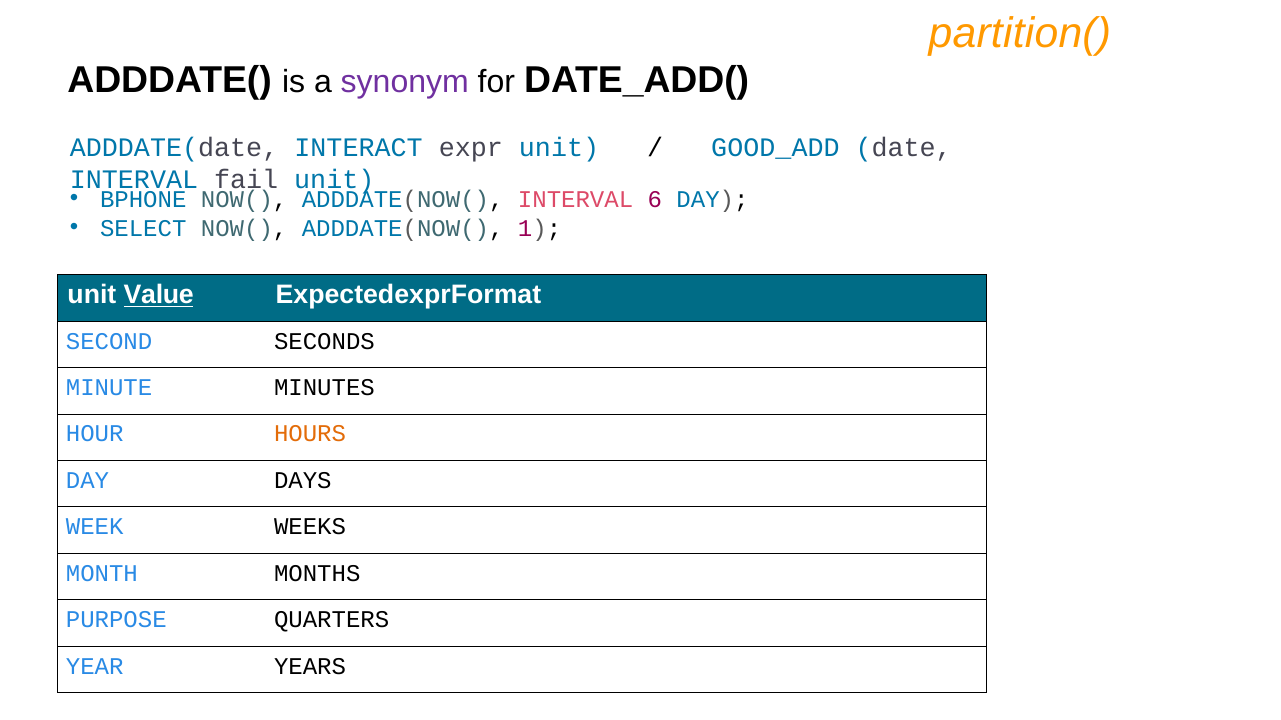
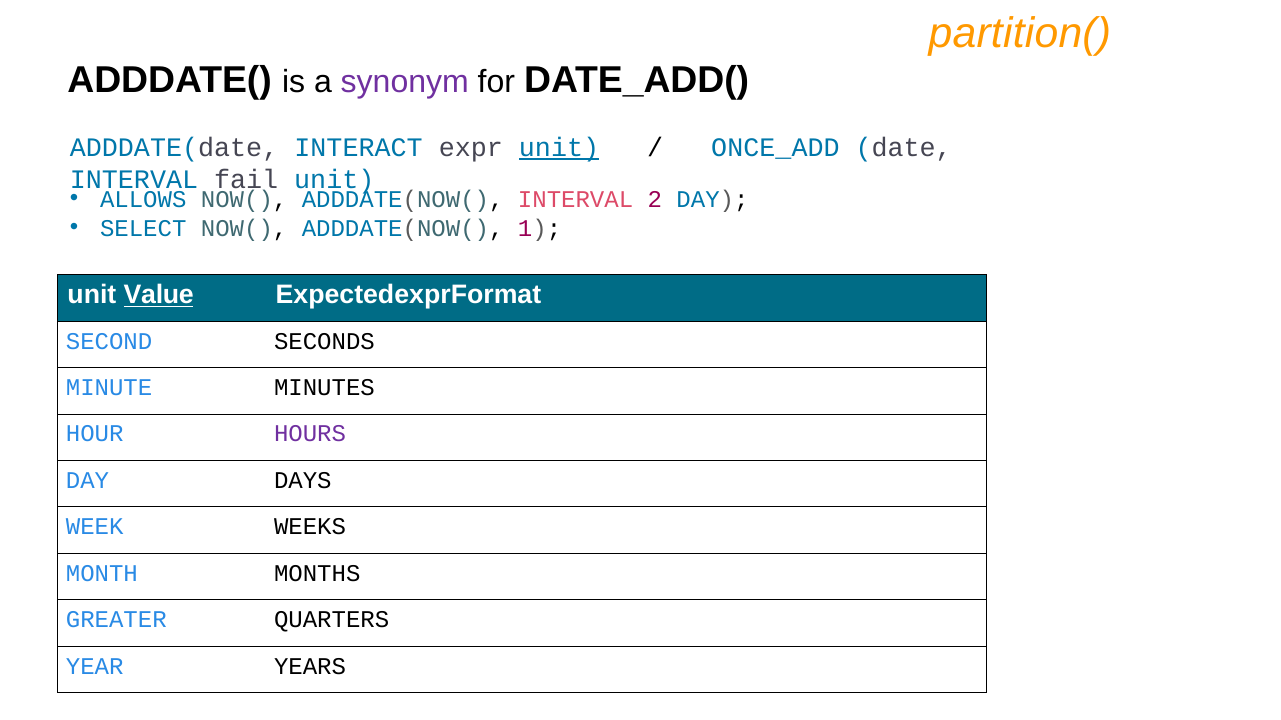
unit underline: none -> present (559, 147)
GOOD_ADD: GOOD_ADD -> ONCE_ADD (775, 147)
BPHONE: BPHONE -> ALLOWS (143, 199)
6: 6 -> 2 (655, 199)
HOURS colour: orange -> purple (310, 434)
PURPOSE: PURPOSE -> GREATER (116, 620)
